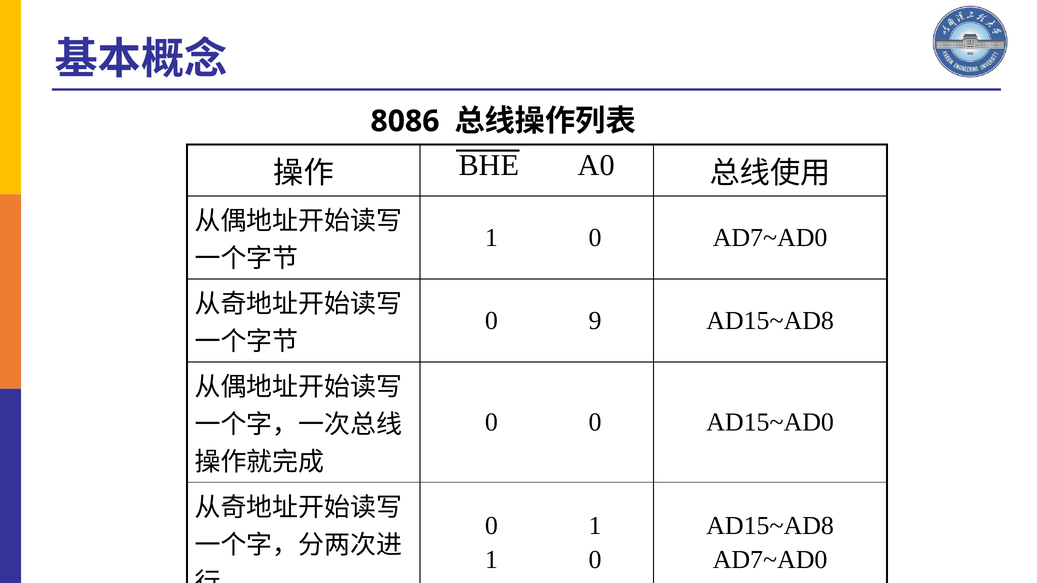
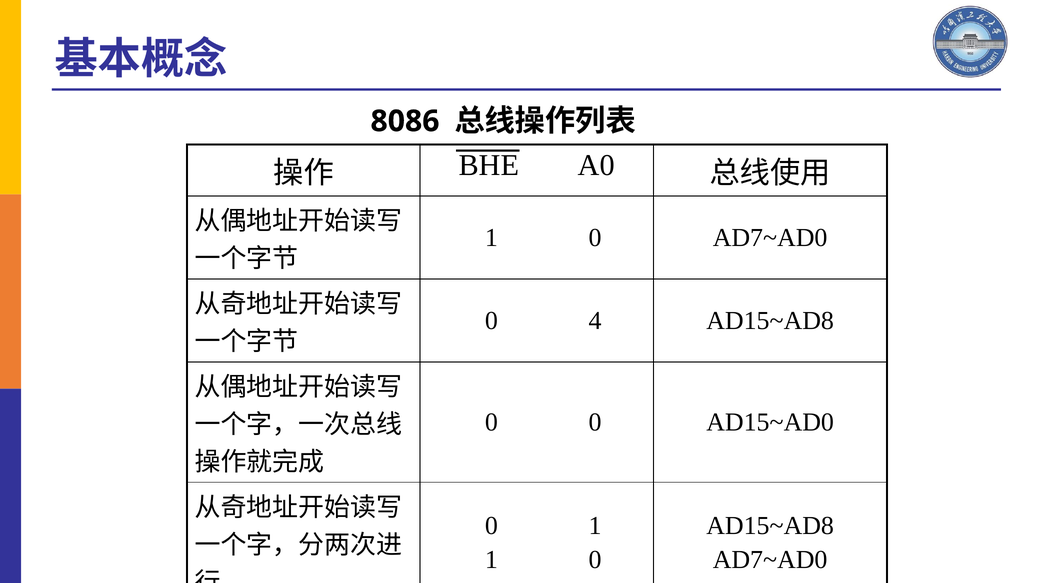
9: 9 -> 4 (595, 321)
